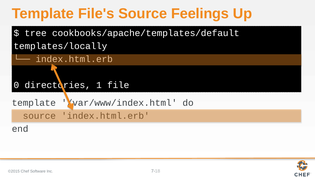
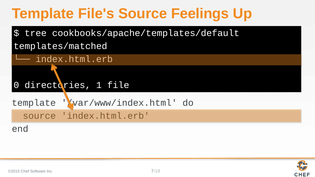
templates/locally: templates/locally -> templates/matched (60, 46)
